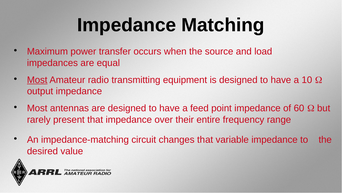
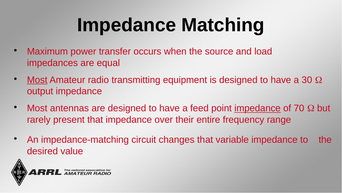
10: 10 -> 30 (307, 80)
impedance underline: none -> present (257, 108)
60: 60 -> 70 (299, 108)
